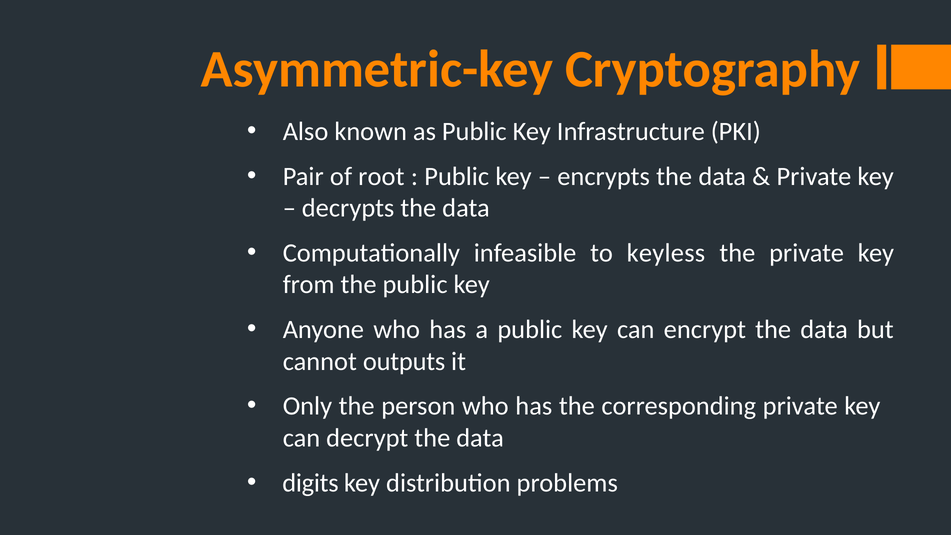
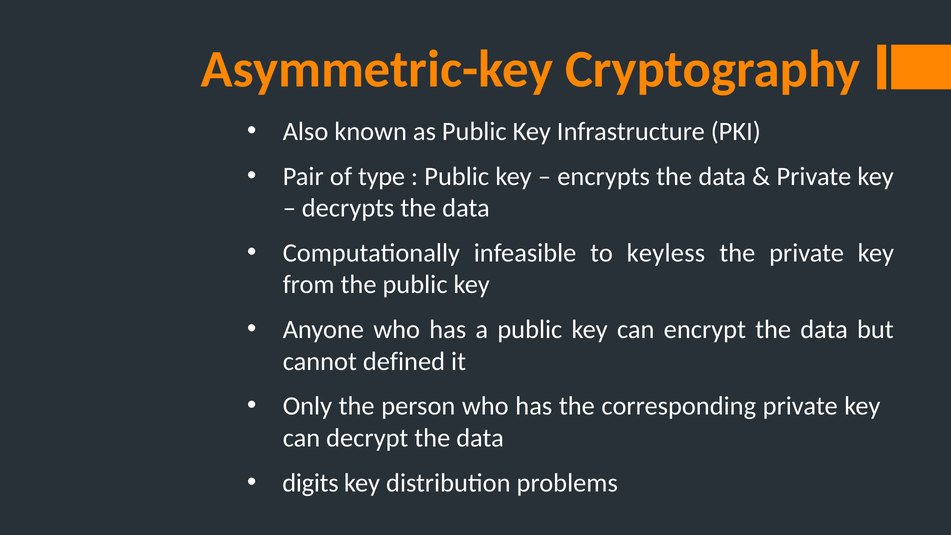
root: root -> type (382, 176)
outputs: outputs -> defined (404, 361)
